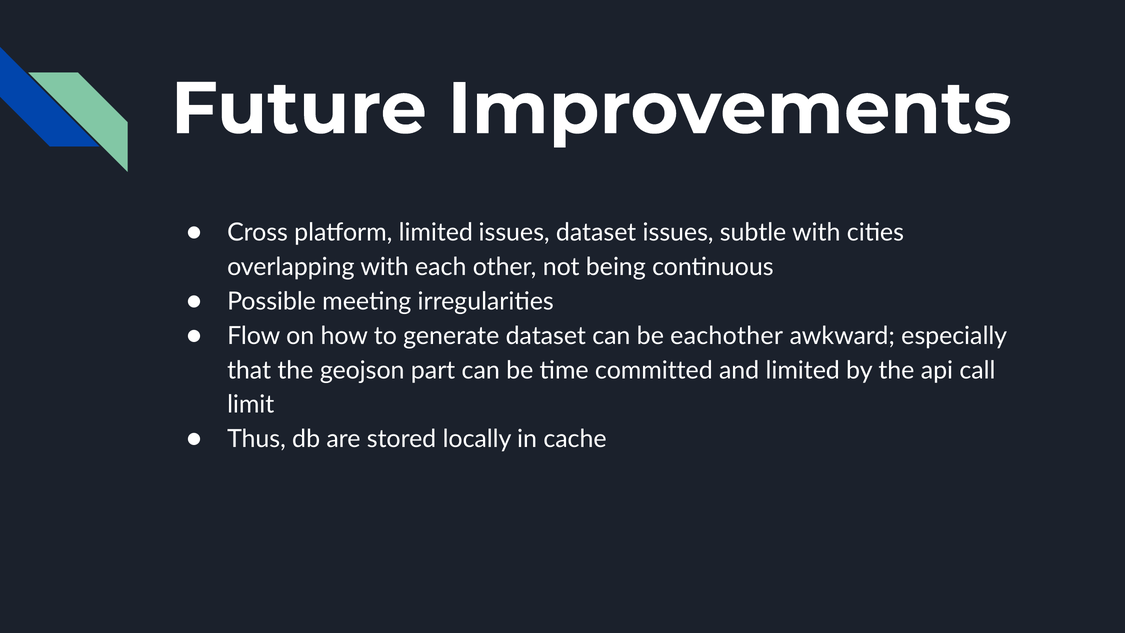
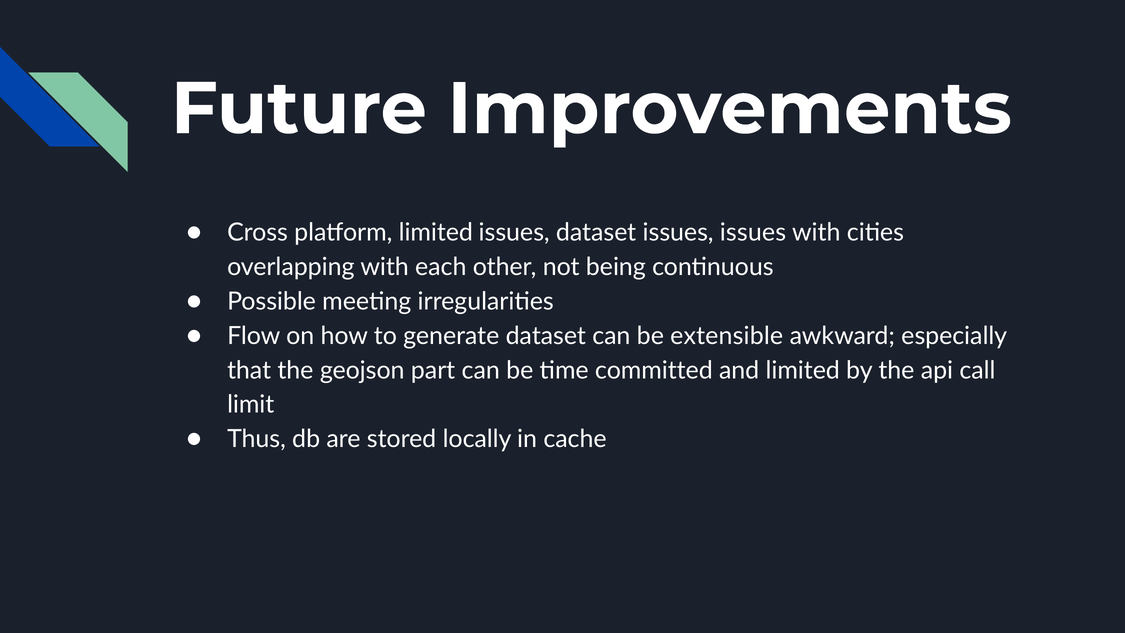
issues subtle: subtle -> issues (753, 233)
eachother: eachother -> extensible (727, 336)
